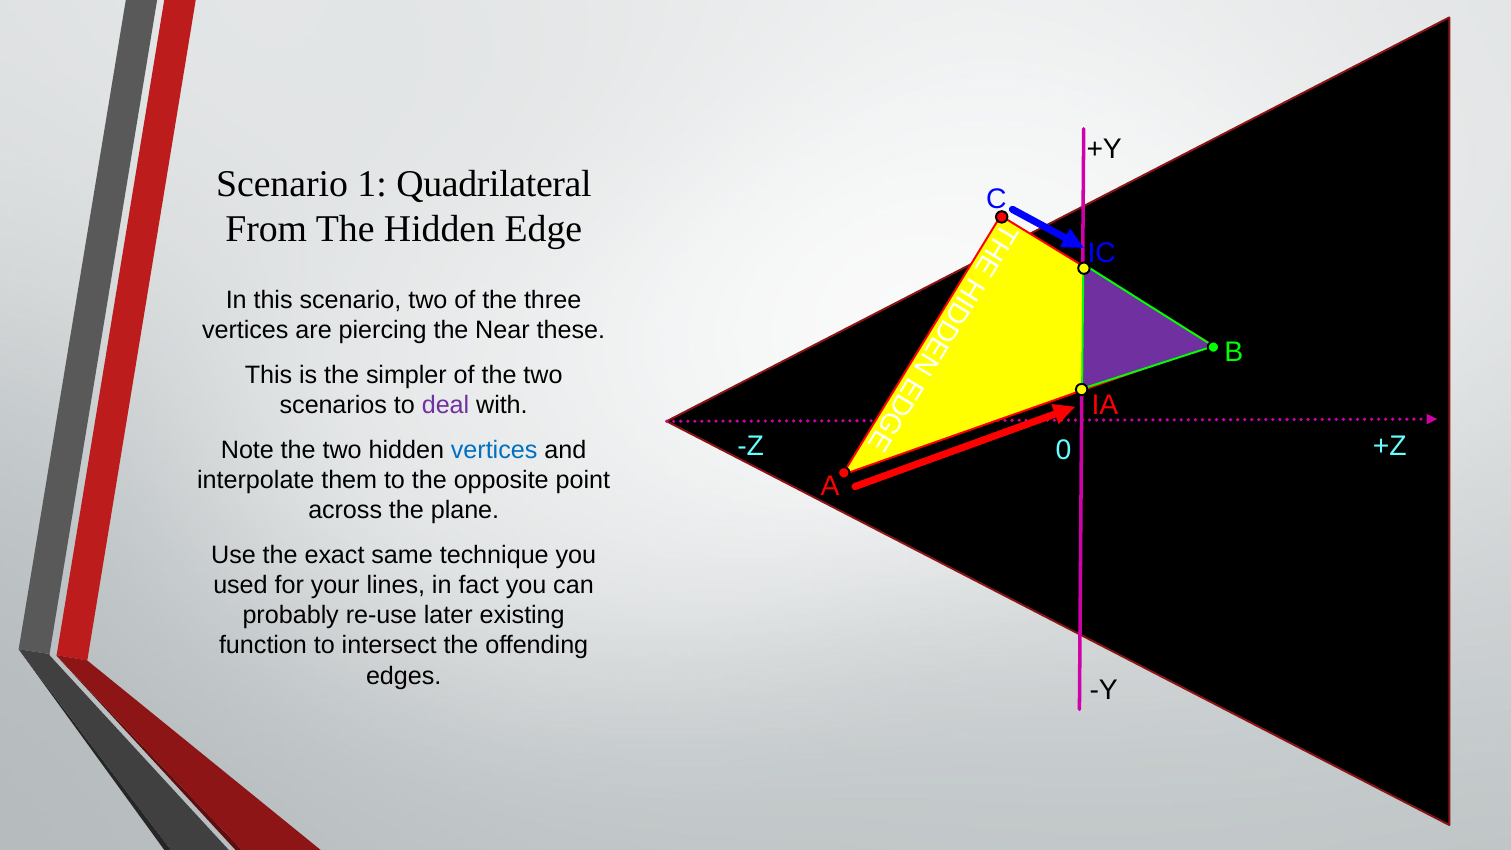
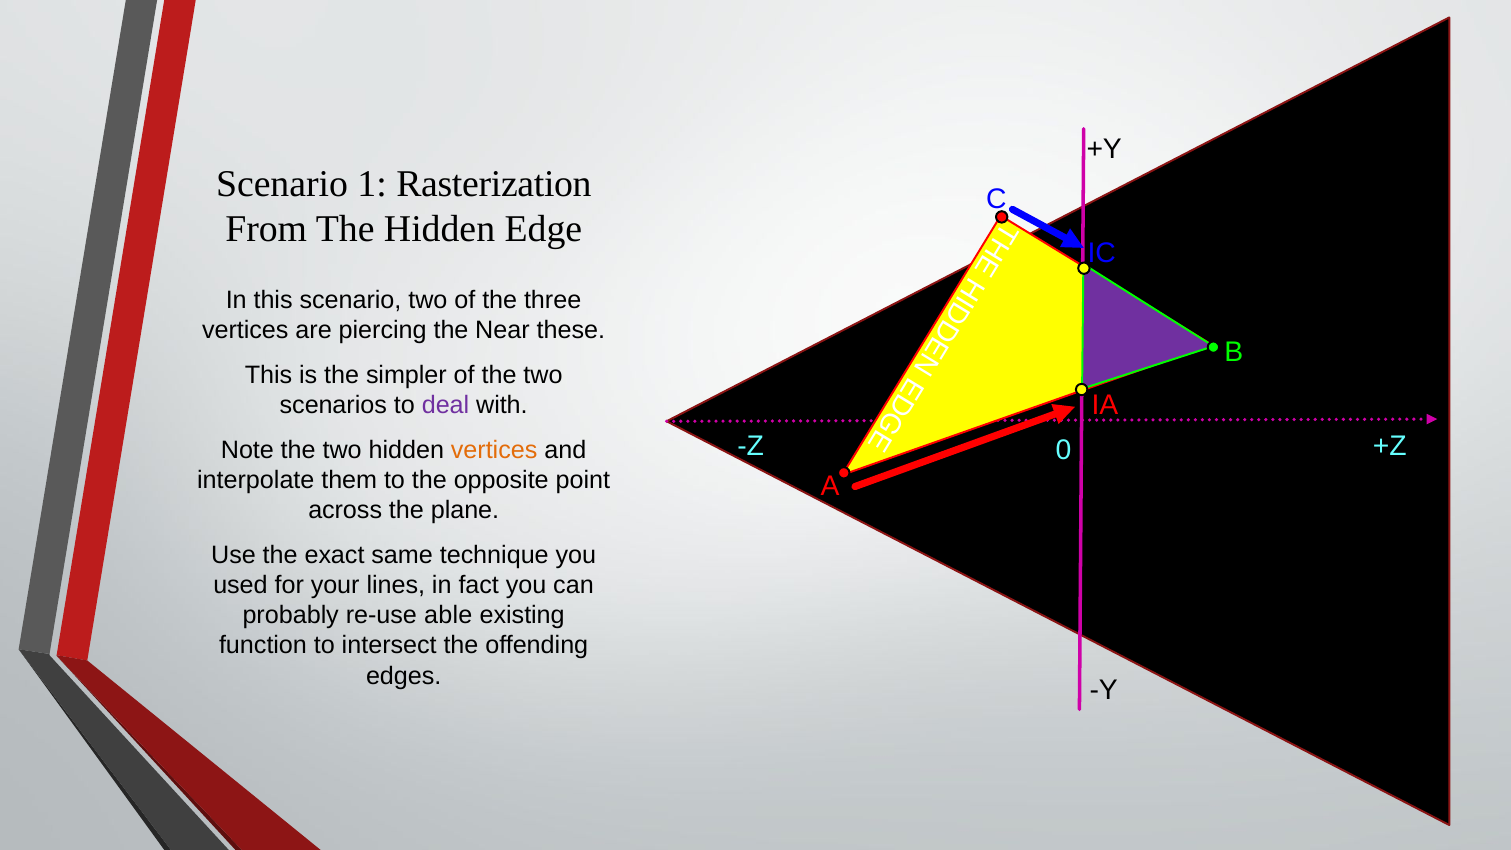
Quadrilateral: Quadrilateral -> Rasterization (494, 184)
vertices colour: blue -> orange (494, 450)
later: later -> able (448, 615)
